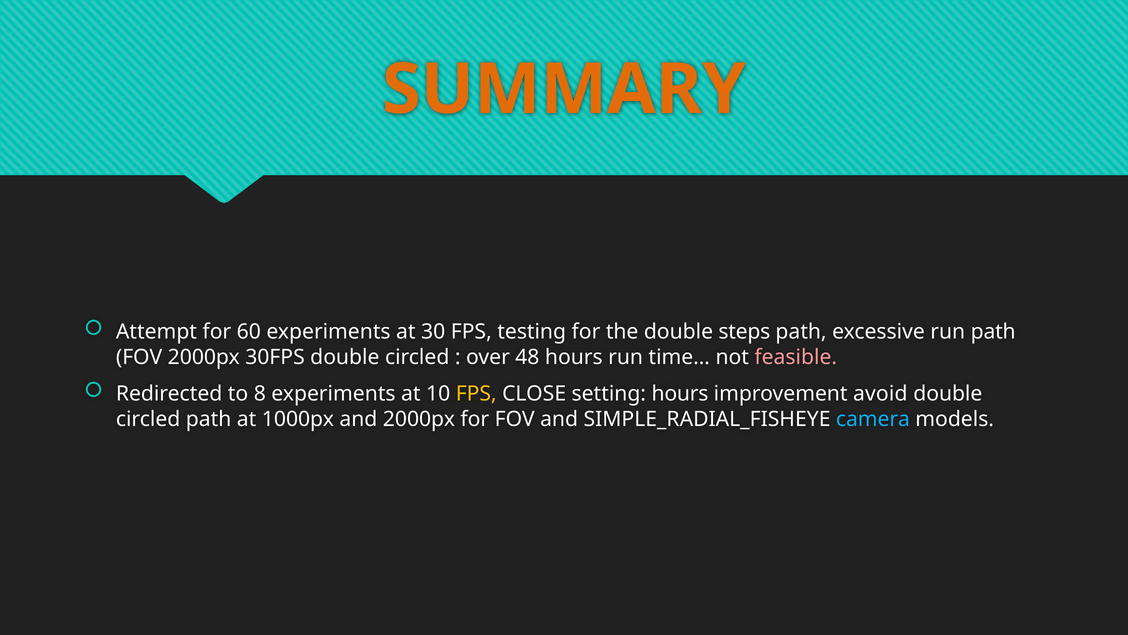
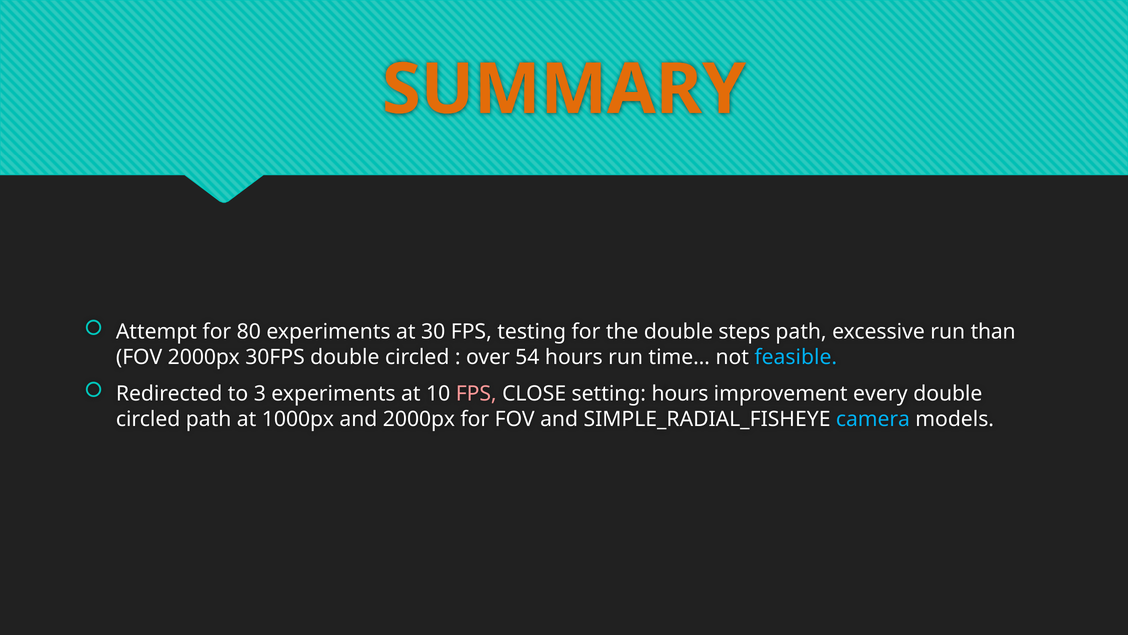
60: 60 -> 80 (249, 332)
run path: path -> than (993, 332)
48: 48 -> 54 (527, 357)
feasible colour: pink -> light blue (796, 357)
8: 8 -> 3 (260, 394)
FPS colour: yellow -> pink (476, 394)
avoid: avoid -> every (880, 394)
